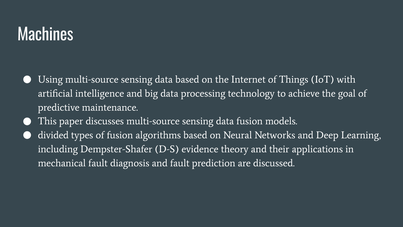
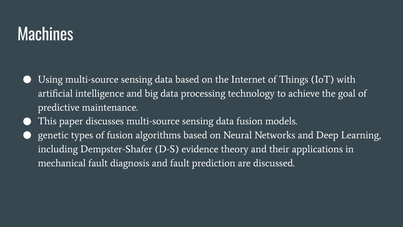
divided: divided -> genetic (53, 135)
